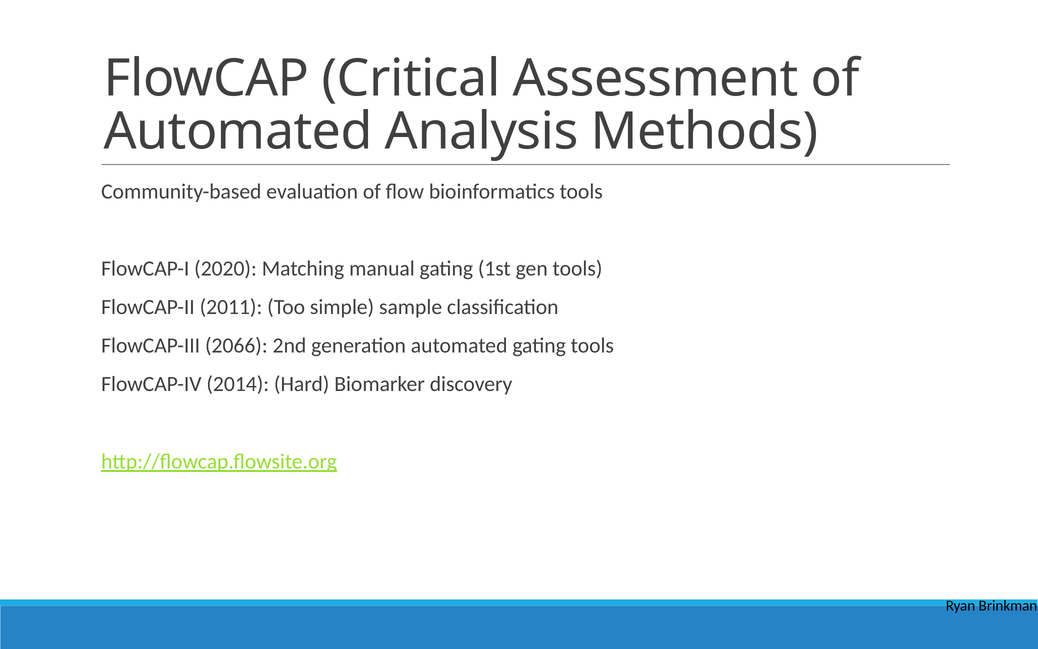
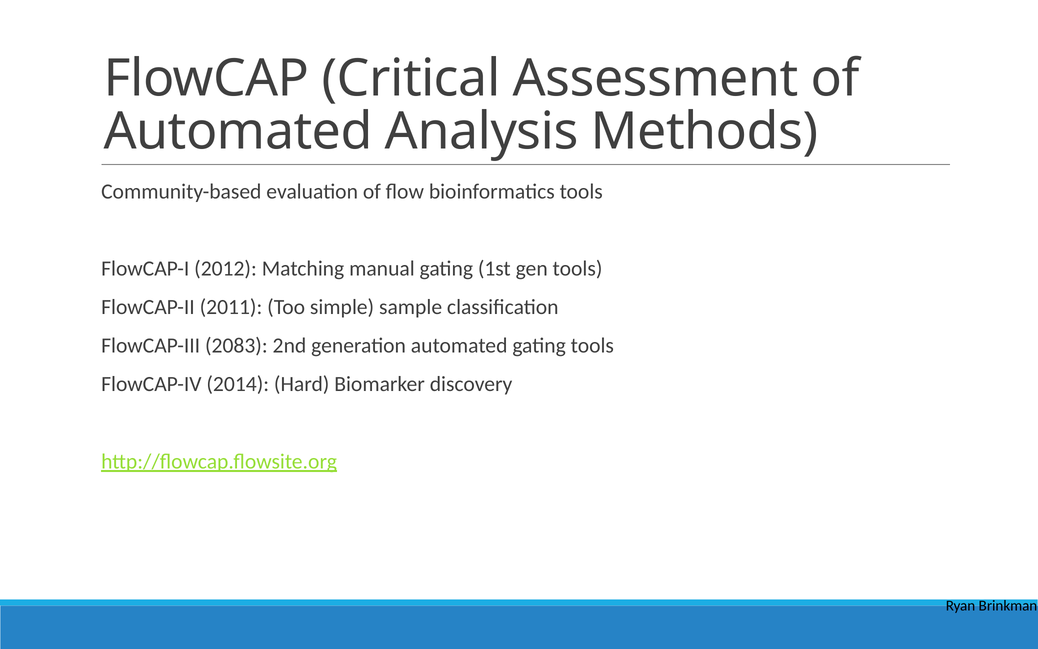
2020: 2020 -> 2012 (226, 268)
2066: 2066 -> 2083 (236, 345)
